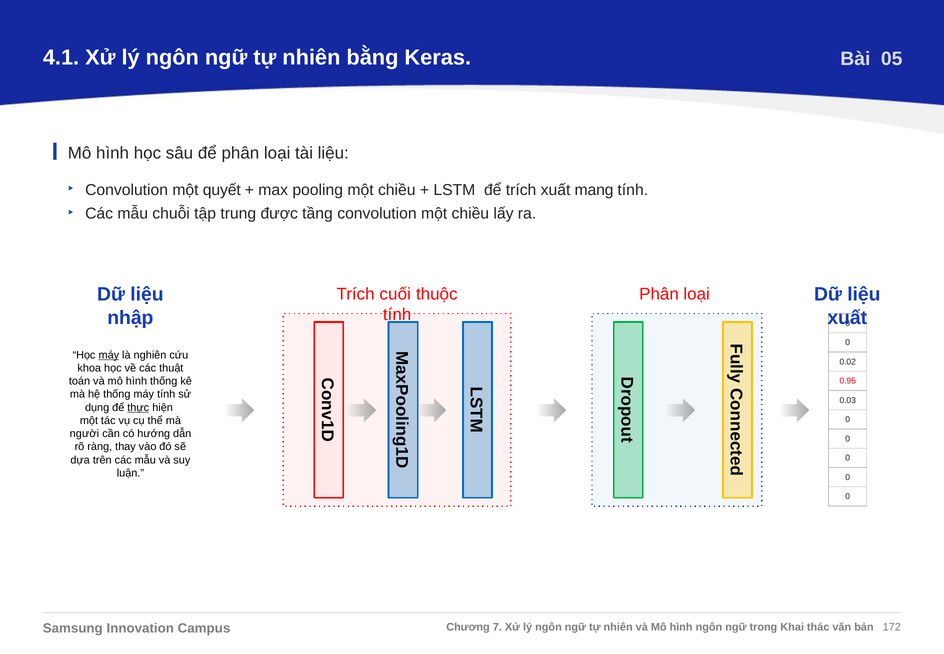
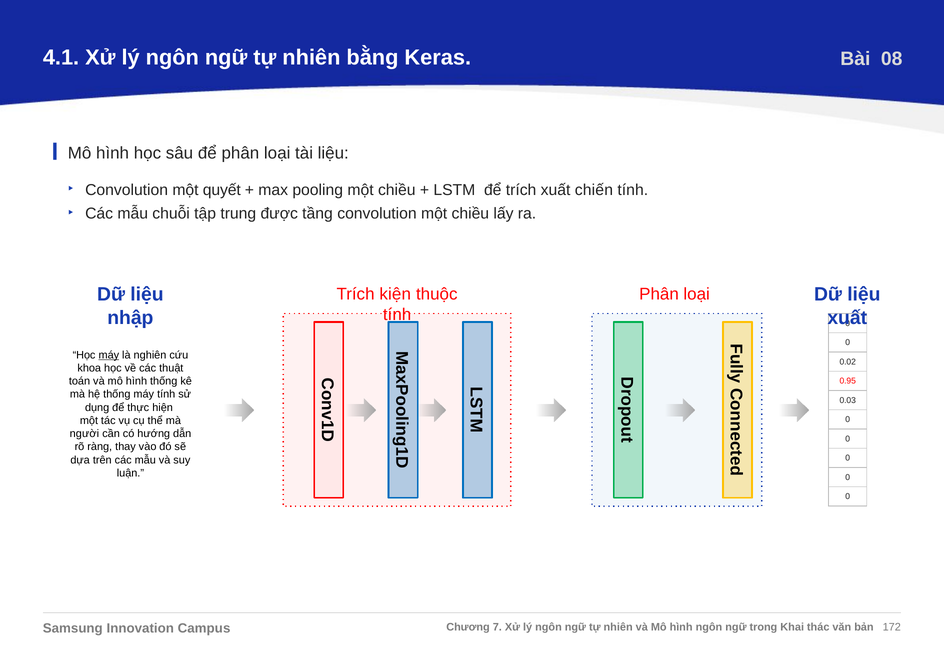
05: 05 -> 08 (892, 59)
mang: mang -> chiến (594, 190)
cuối: cuối -> kiện (395, 294)
thực underline: present -> none (138, 407)
